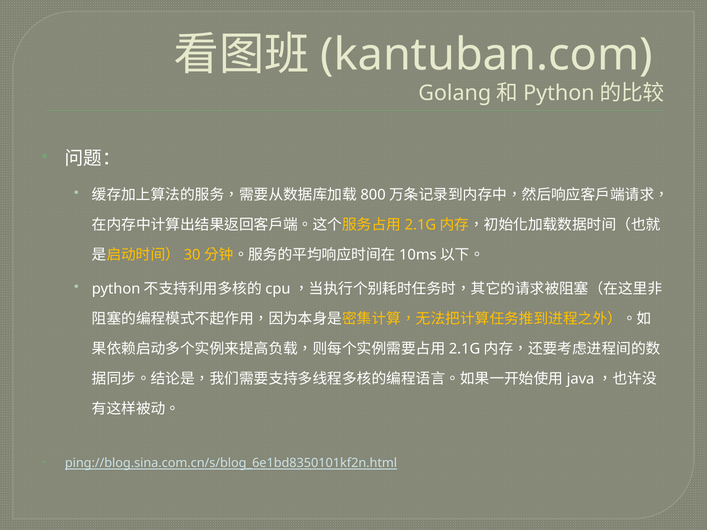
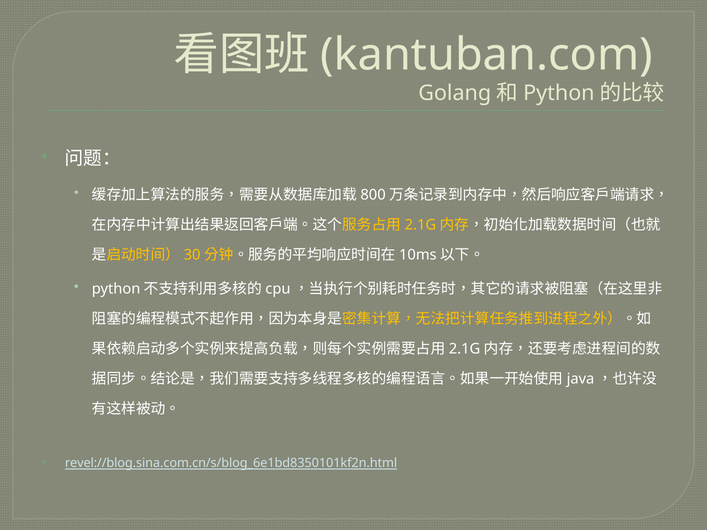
ping://blog.sina.com.cn/s/blog_6e1bd8350101kf2n.html: ping://blog.sina.com.cn/s/blog_6e1bd8350101kf2n.html -> revel://blog.sina.com.cn/s/blog_6e1bd8350101kf2n.html (231, 463)
